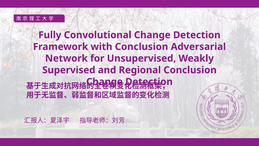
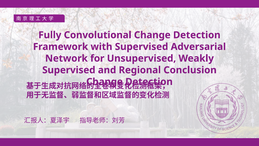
with Conclusion: Conclusion -> Supervised (142, 47)
